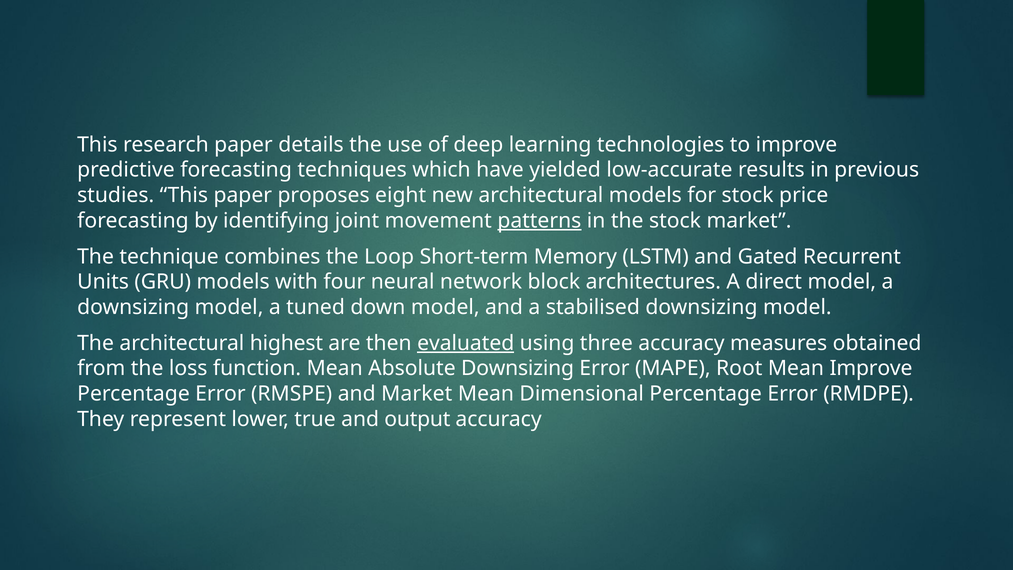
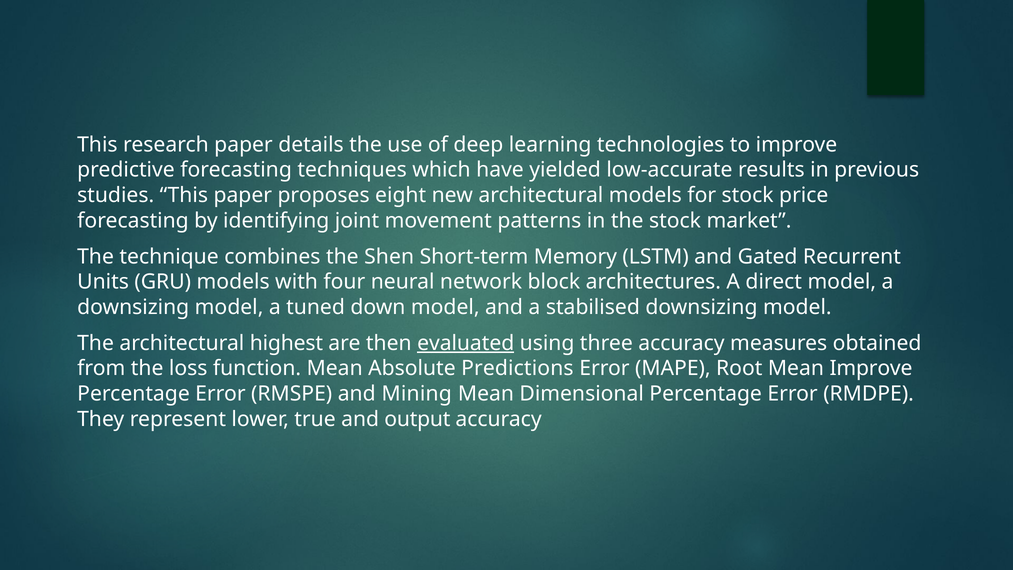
patterns underline: present -> none (539, 221)
Loop: Loop -> Shen (389, 256)
Absolute Downsizing: Downsizing -> Predictions (517, 368)
and Market: Market -> Mining (417, 394)
